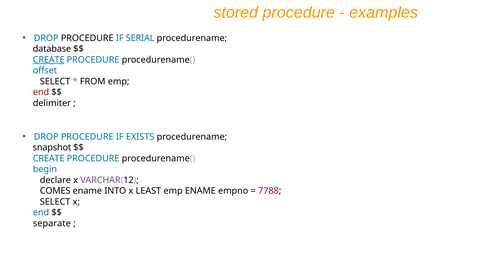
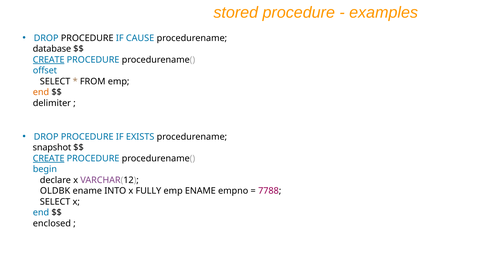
SERIAL: SERIAL -> CAUSE (140, 38)
end colour: red -> orange (41, 92)
CREATE underline: none -> present (49, 158)
COMES: COMES -> OLDBK (55, 191)
LEAST: LEAST -> FULLY (148, 191)
separate: separate -> enclosed (52, 224)
